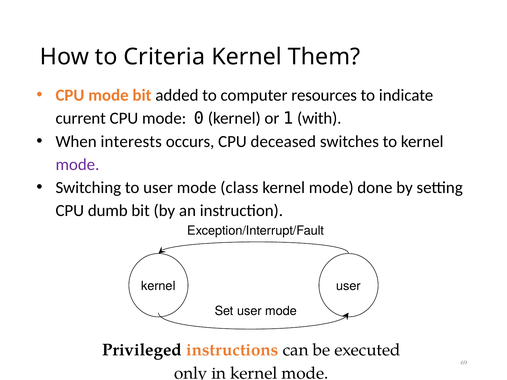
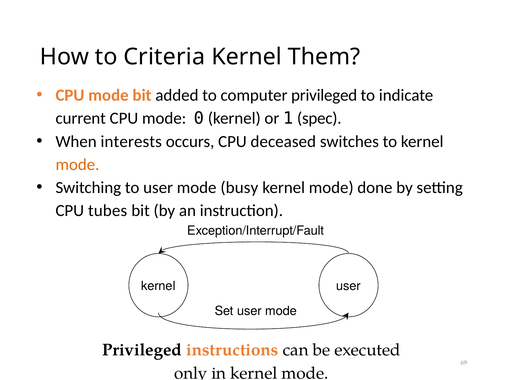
computer resources: resources -> privileged (324, 95)
with: with -> spec (319, 118)
mode colour: purple -> orange (77, 165)
class: class -> busy (239, 188)
dumb: dumb -> tubes (108, 211)
